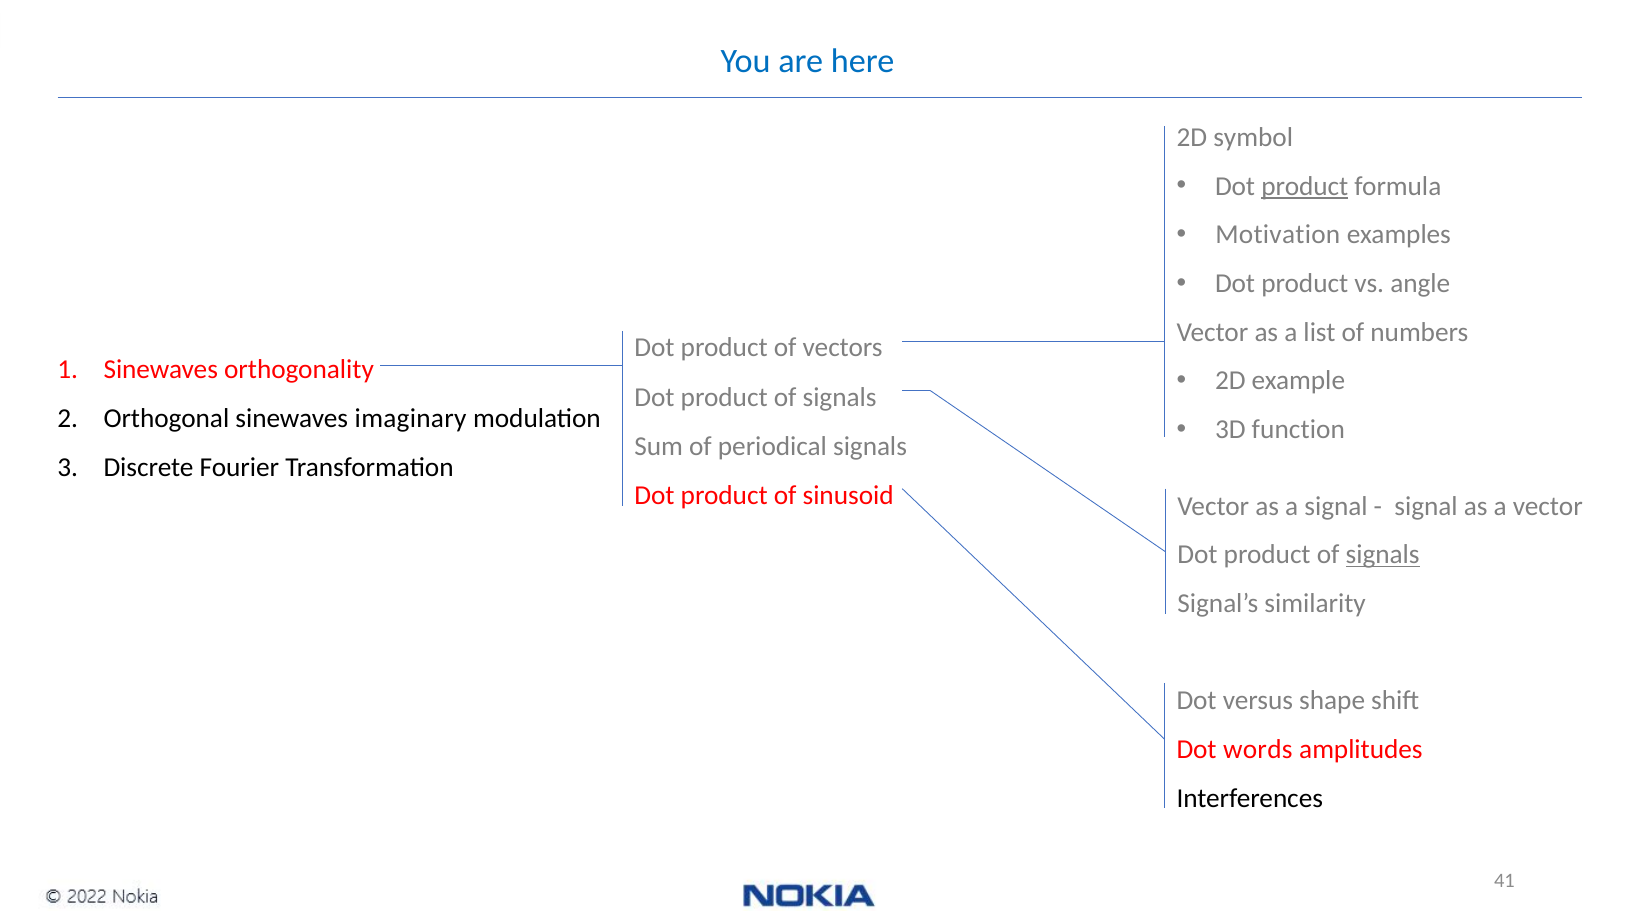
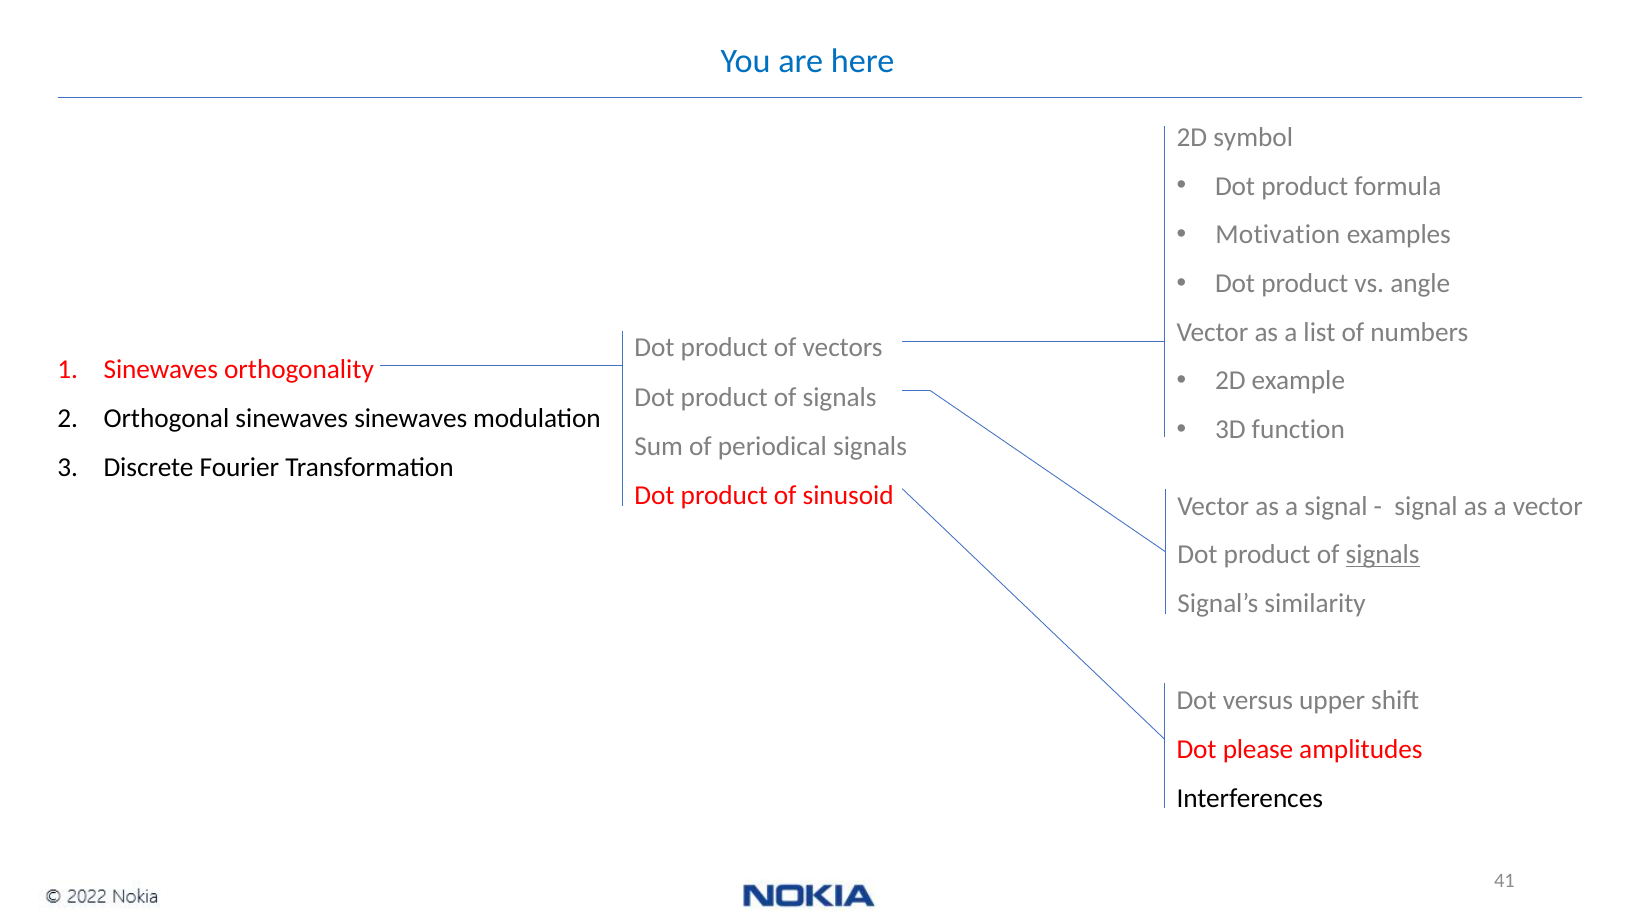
product underline: present -> none (1305, 186)
sinewaves imaginary: imaginary -> sinewaves (411, 419)
shape: shape -> upper (1332, 700)
words: words -> please (1258, 750)
